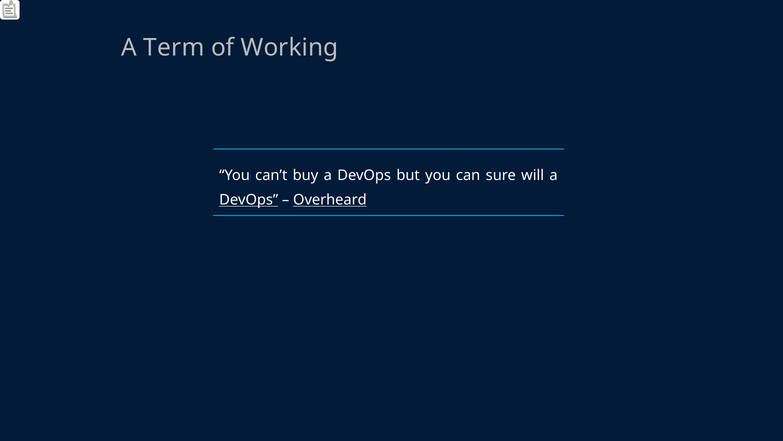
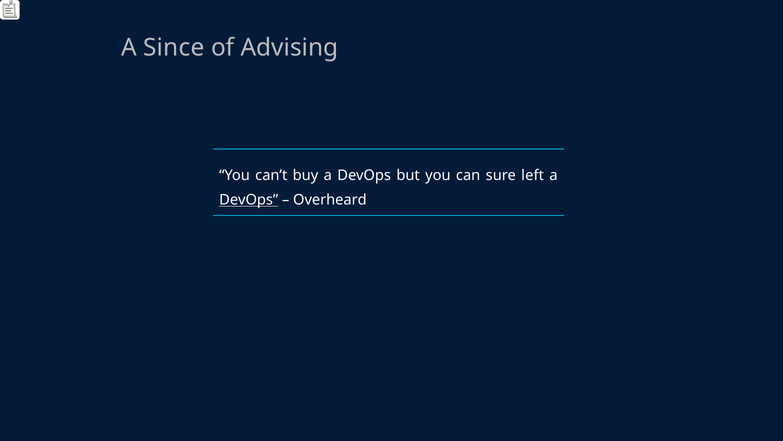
Term: Term -> Since (174, 47)
Working: Working -> Advising (290, 47)
will: will -> left (533, 175)
Overheard underline: present -> none (330, 200)
